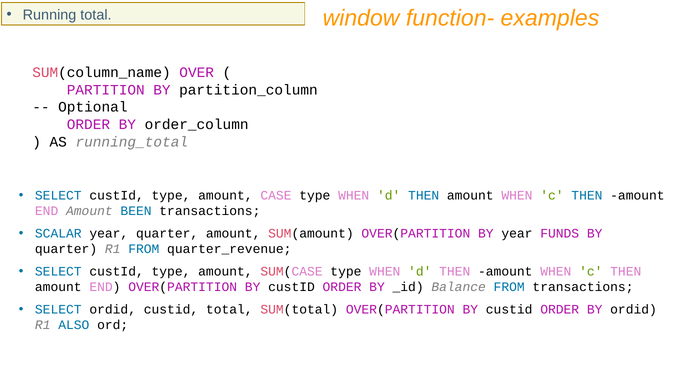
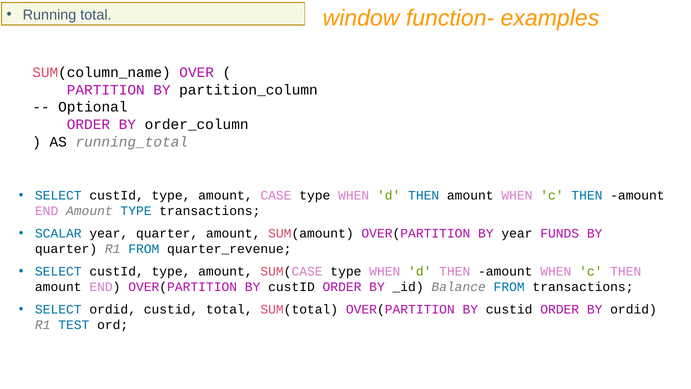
Amount BEEN: BEEN -> TYPE (136, 211)
ALSO: ALSO -> TEST (74, 325)
